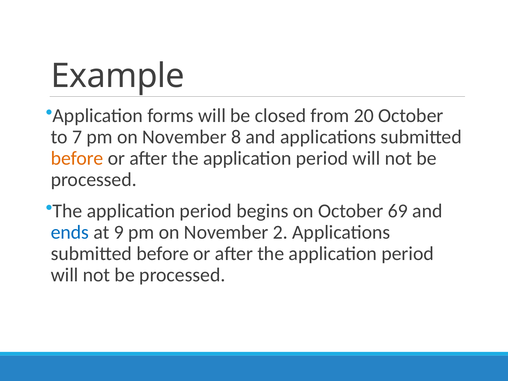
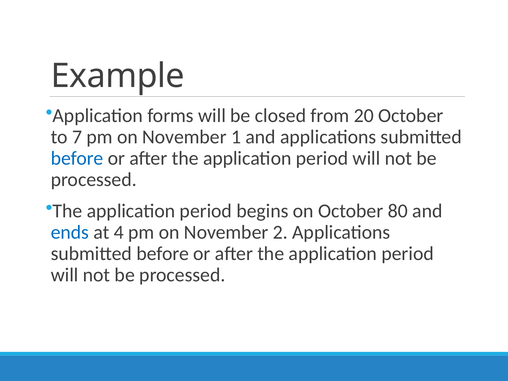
8: 8 -> 1 (236, 137)
before colour: orange -> blue (77, 158)
69: 69 -> 80 (398, 211)
9: 9 -> 4 (119, 232)
